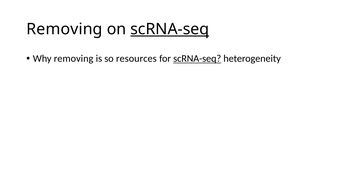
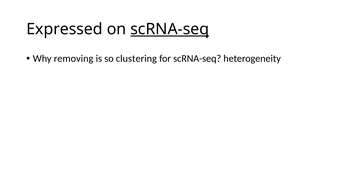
Removing: Removing -> Expressed (65, 29)
resources: resources -> clustering (136, 58)
scRNA-seq underline: present -> none (197, 58)
